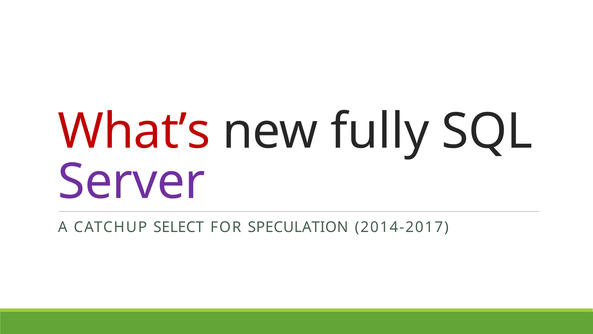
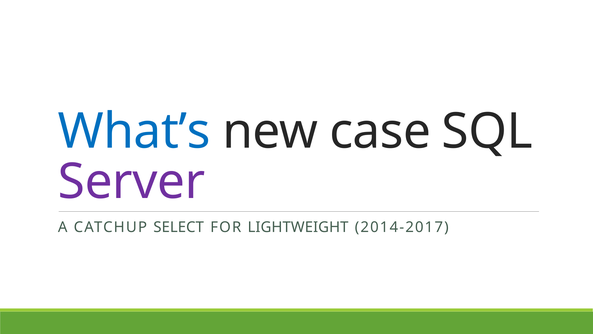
What’s colour: red -> blue (134, 131)
fully: fully -> case (380, 131)
SPECULATION: SPECULATION -> LIGHTWEIGHT (298, 227)
